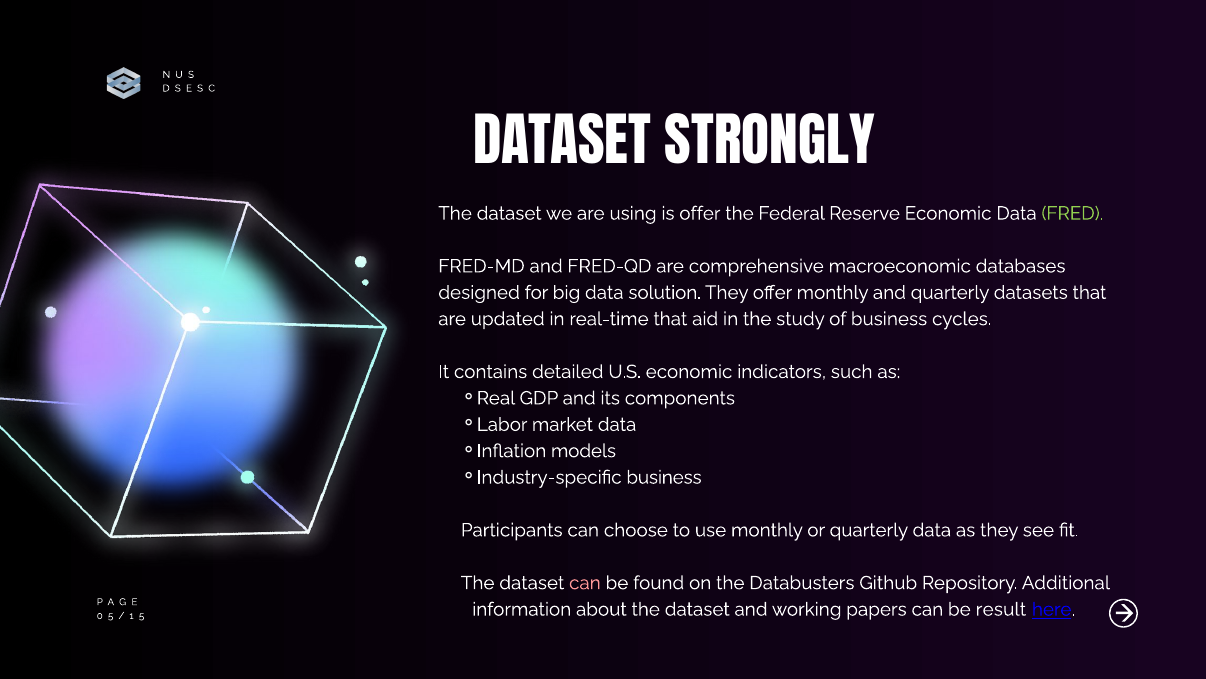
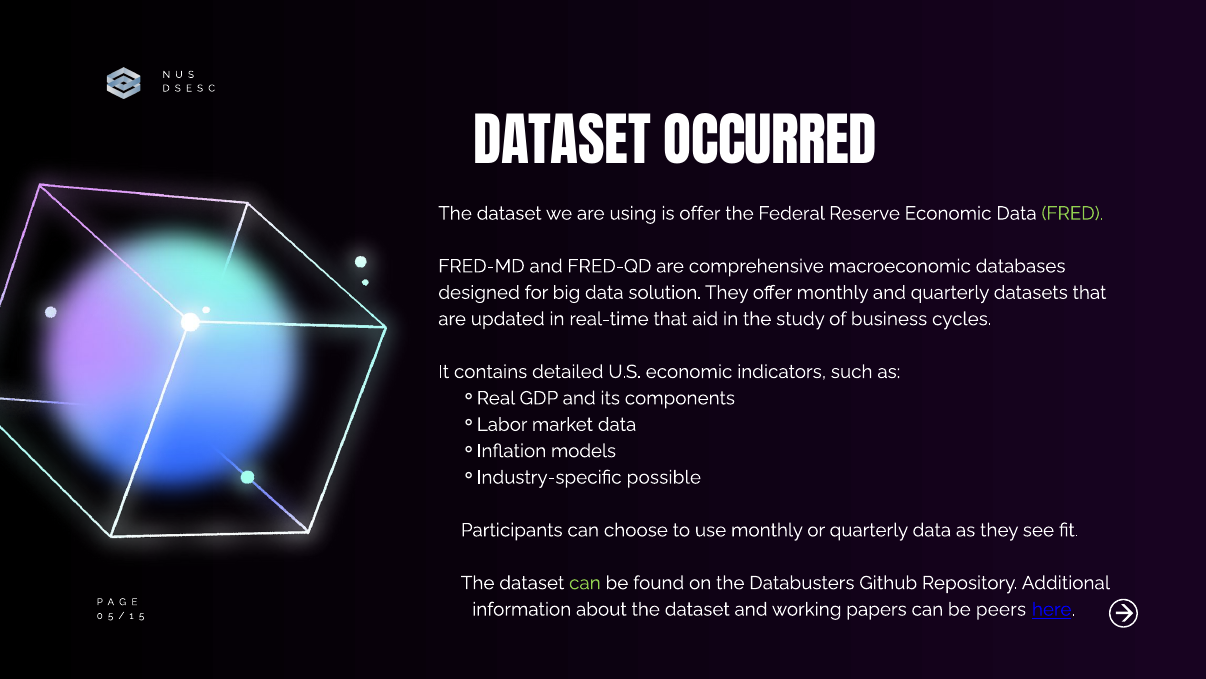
STRONGLY: STRONGLY -> OCCURRED (770, 145)
business: business -> possible (664, 477)
can colour: pink -> light green (585, 582)
result: result -> peers (1001, 609)
